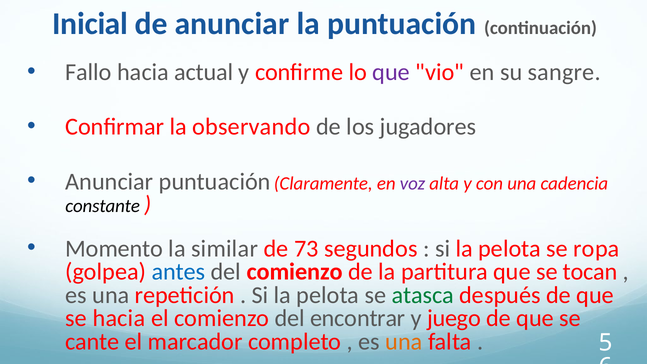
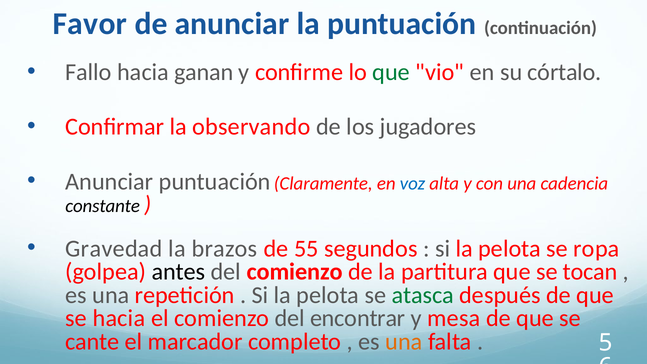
Inicial: Inicial -> Favor (90, 24)
actual: actual -> ganan (204, 72)
que colour: purple -> green (391, 72)
sangre: sangre -> córtalo (564, 72)
voz colour: purple -> blue (413, 183)
Momento: Momento -> Gravedad (114, 249)
similar: similar -> brazos (224, 249)
73: 73 -> 55 (306, 249)
antes colour: blue -> black (178, 272)
juego: juego -> mesa (454, 318)
